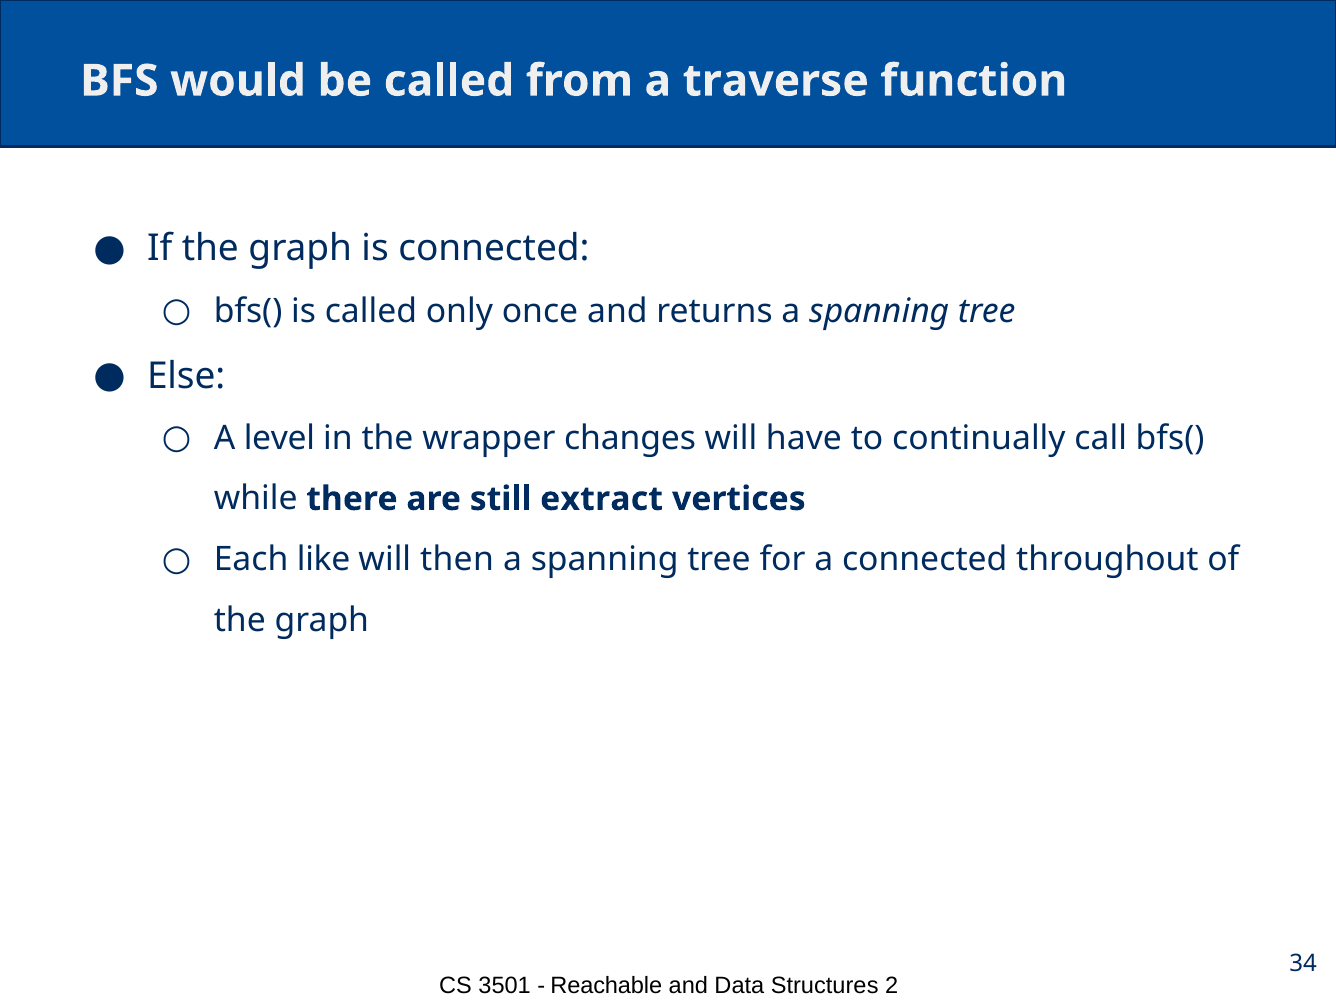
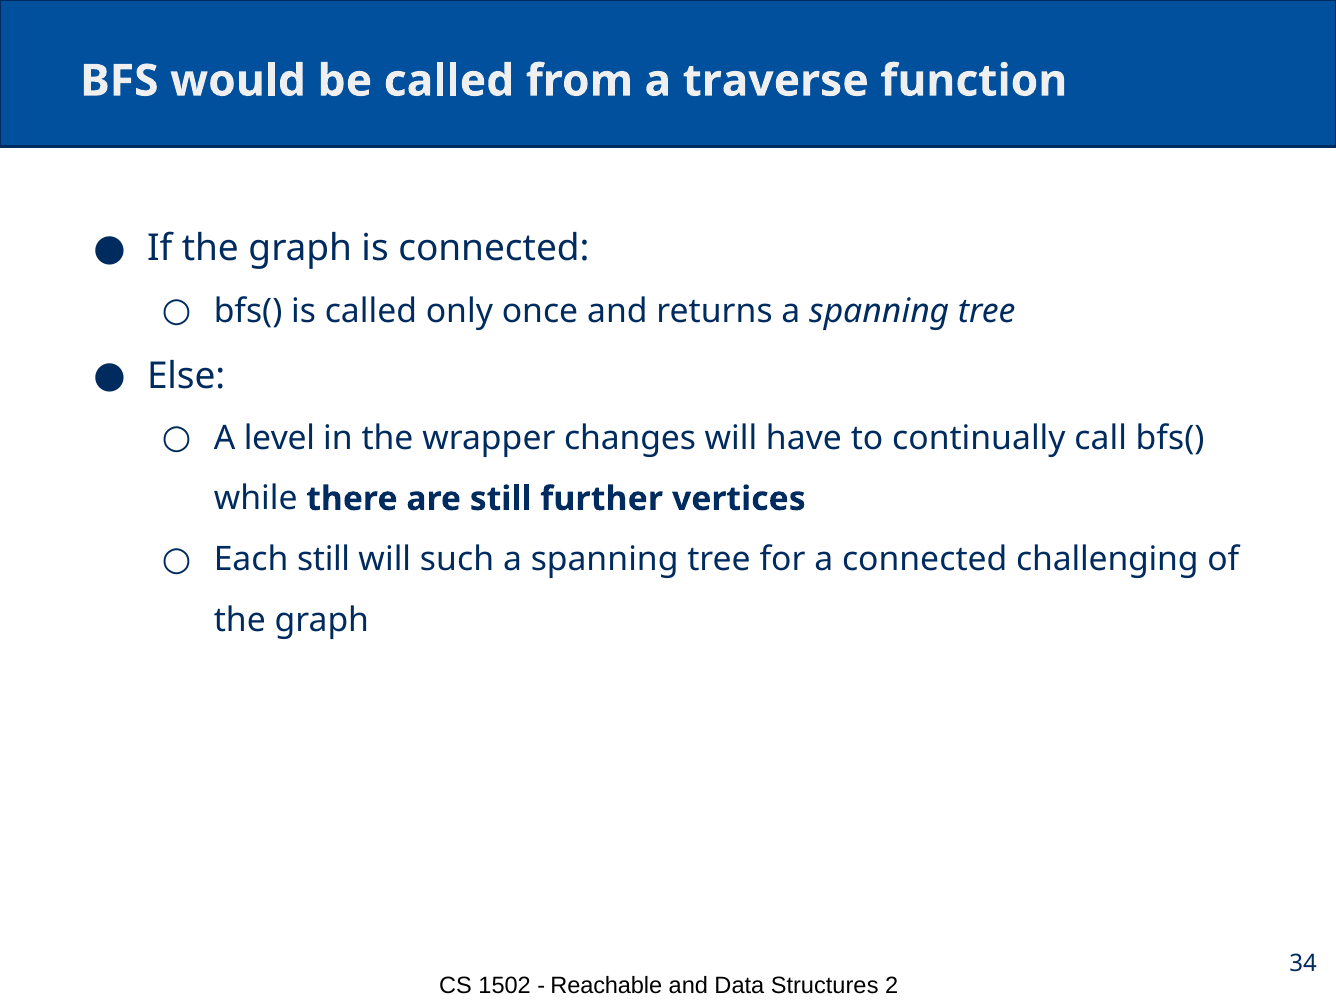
extract: extract -> further (602, 499)
Each like: like -> still (324, 559)
then: then -> such (457, 559)
throughout: throughout -> challenging (1107, 559)
3501: 3501 -> 1502 (505, 986)
